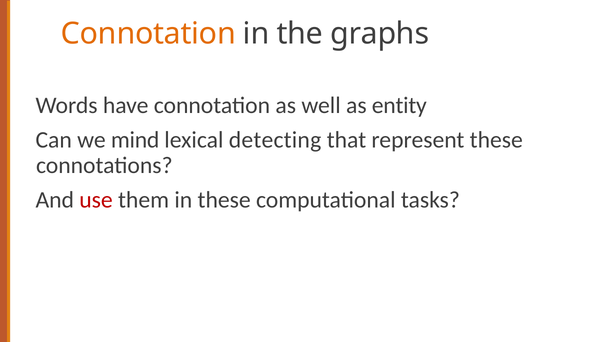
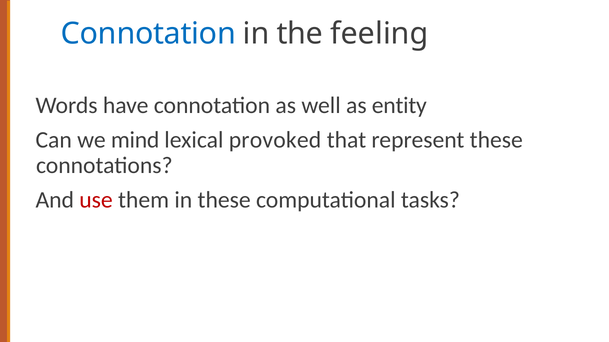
Connotation colour: orange -> blue (148, 34)
graphs: graphs -> feeling (379, 34)
detecting: detecting -> provoked (275, 140)
